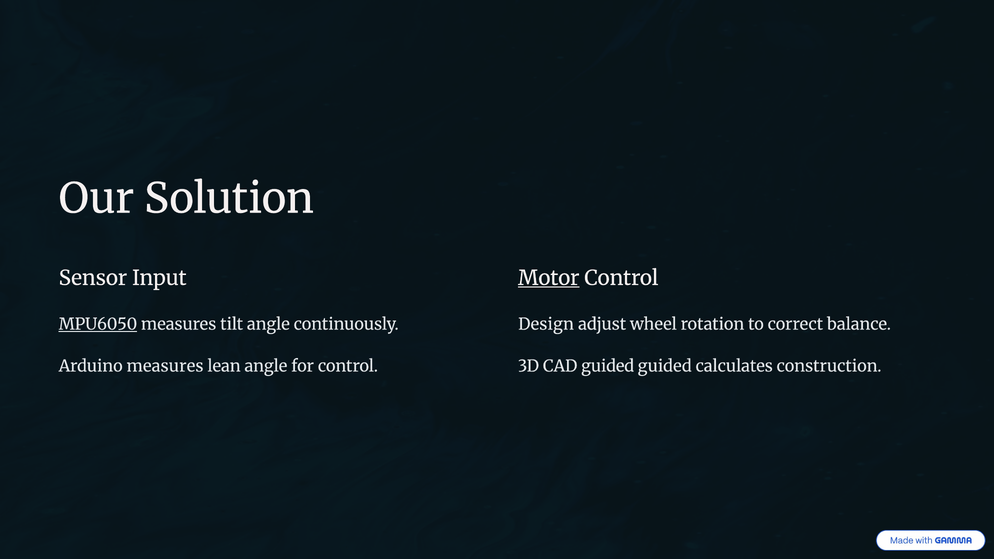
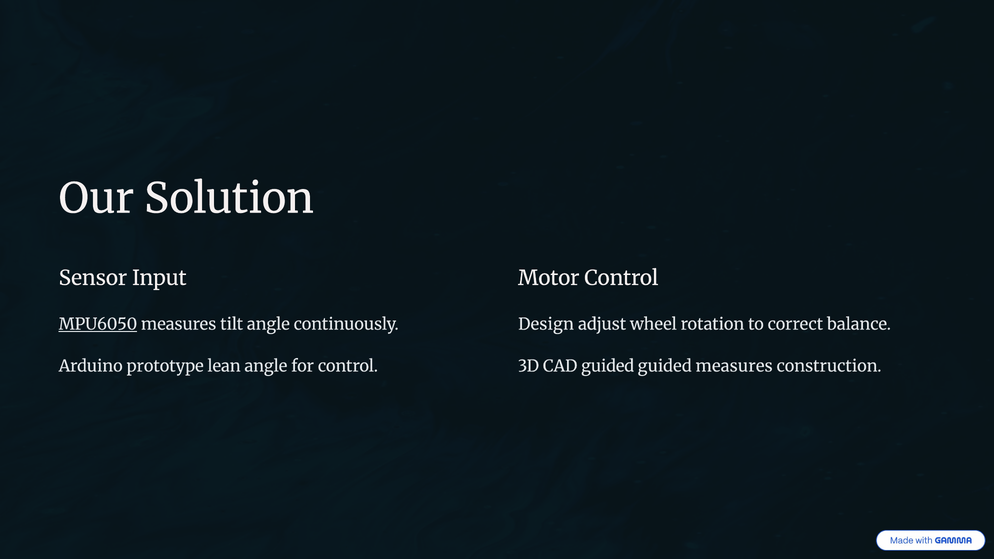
Motor underline: present -> none (549, 278)
Arduino measures: measures -> prototype (165, 366)
guided calculates: calculates -> measures (734, 366)
